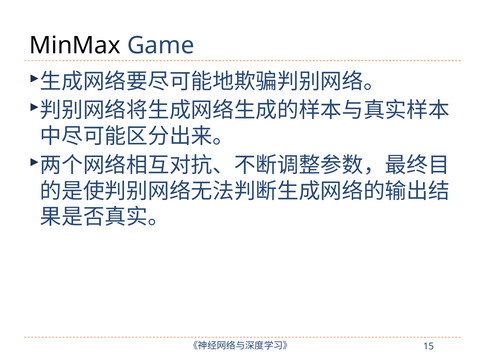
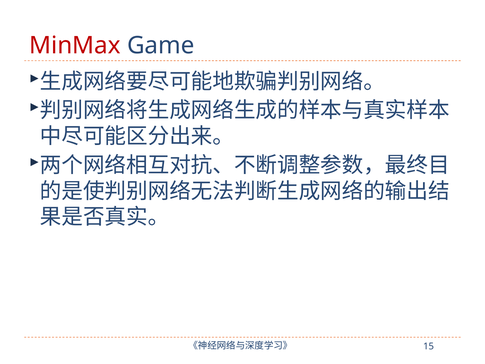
MinMax colour: black -> red (75, 45)
